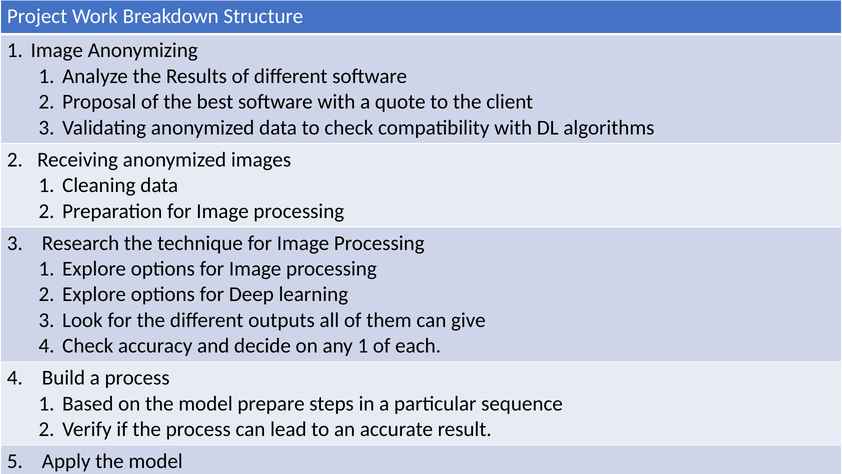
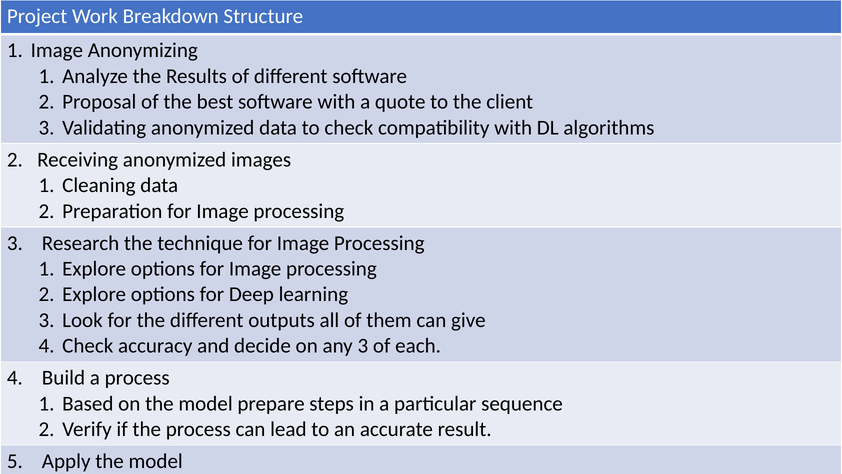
any 1: 1 -> 3 (363, 346)
